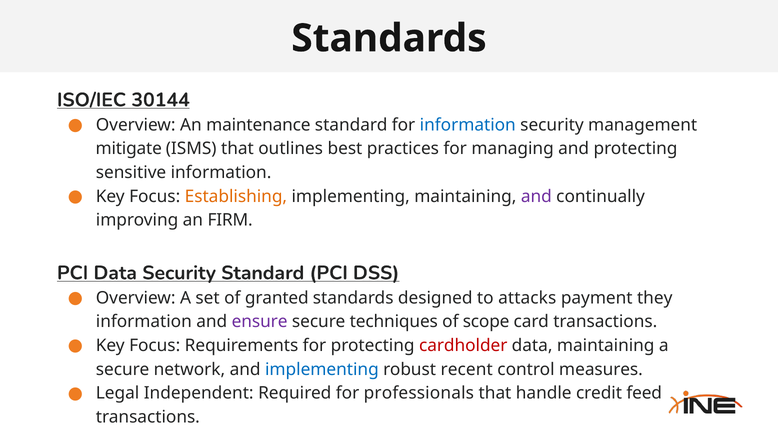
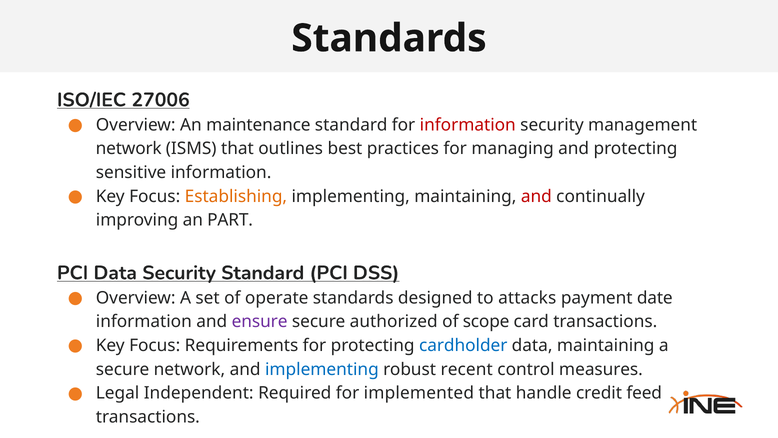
30144: 30144 -> 27006 (161, 100)
information colour: blue -> red (468, 125)
mitigate: mitigate -> network (129, 149)
and colour: purple -> red (536, 196)
FIRM: FIRM -> PART (230, 220)
granted: granted -> operate (277, 298)
they: they -> date (655, 298)
techniques: techniques -> authorized (394, 321)
cardholder colour: red -> blue (463, 345)
professionals: professionals -> implemented (419, 393)
